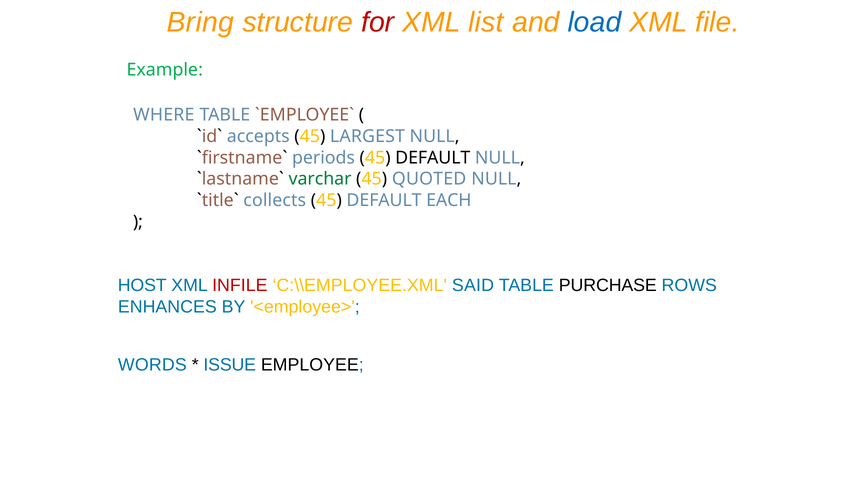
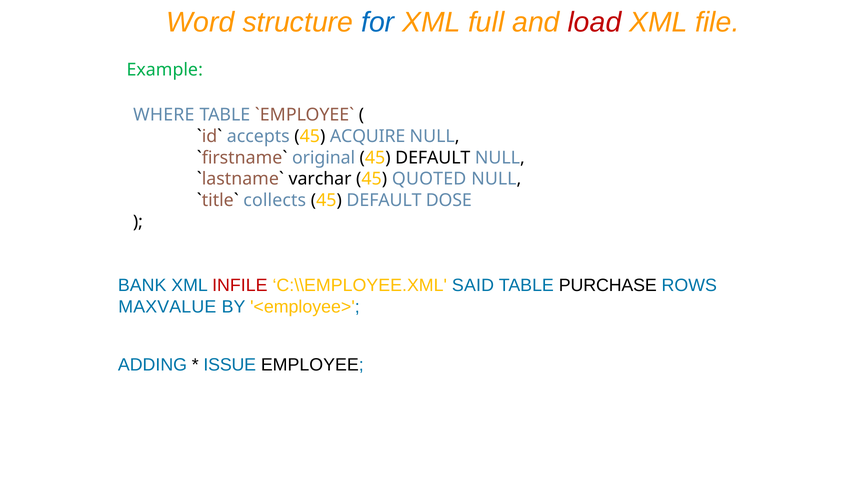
Bring: Bring -> Word (200, 22)
for colour: red -> blue (378, 22)
list: list -> full (486, 22)
load colour: blue -> red (595, 22)
LARGEST: LARGEST -> ACQUIRE (368, 136)
periods: periods -> original (324, 158)
varchar colour: green -> black (320, 179)
EACH: EACH -> DOSE (449, 200)
HOST: HOST -> BANK (142, 285)
ENHANCES: ENHANCES -> MAXVALUE (167, 307)
WORDS: WORDS -> ADDING (152, 365)
